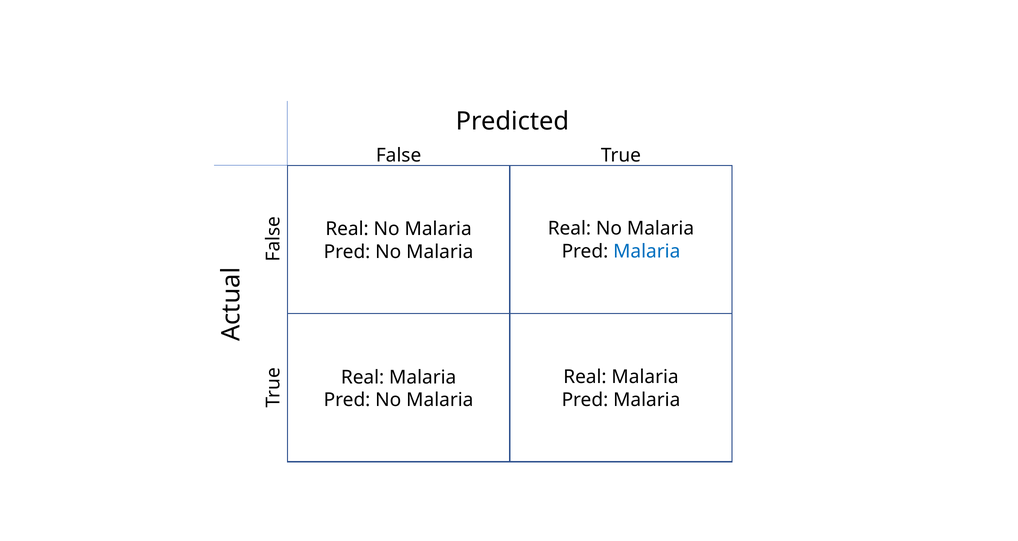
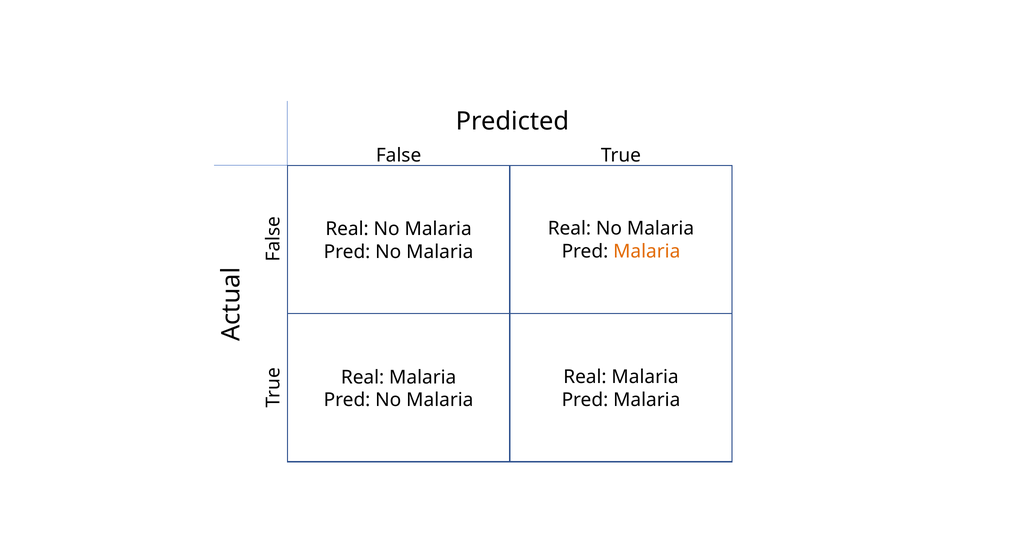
Malaria colour: blue -> orange (647, 251)
